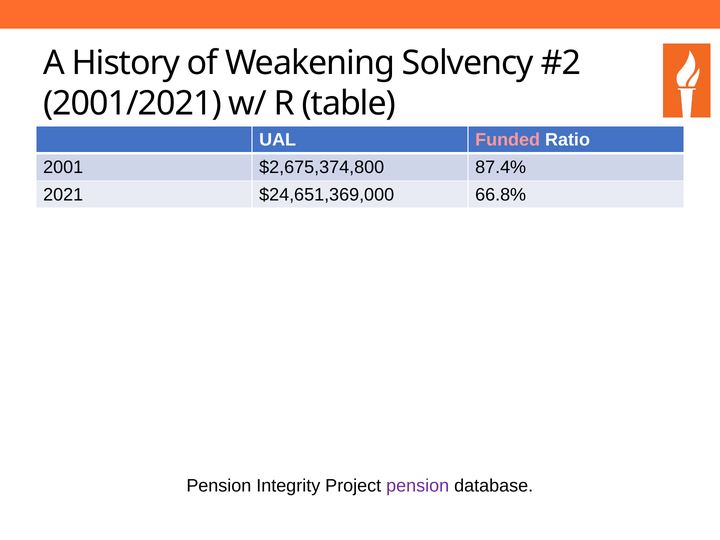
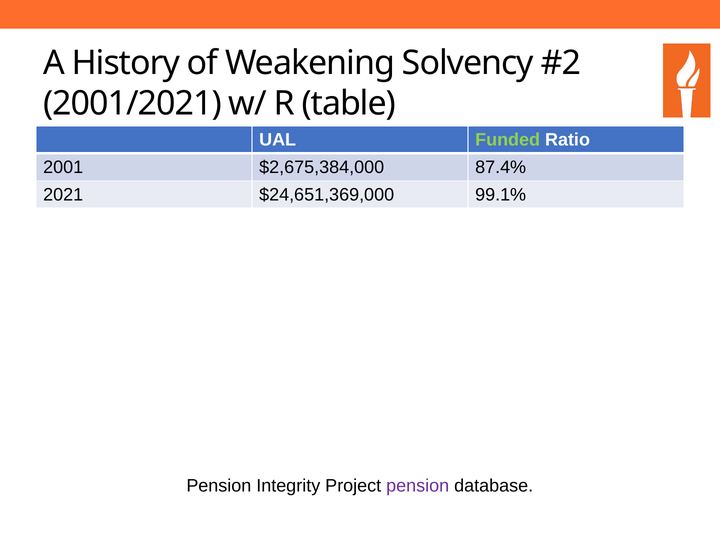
Funded colour: pink -> light green (508, 140)
$2,675,374,800: $2,675,374,800 -> $2,675,384,000 (322, 167)
66.8%: 66.8% -> 99.1% (501, 195)
